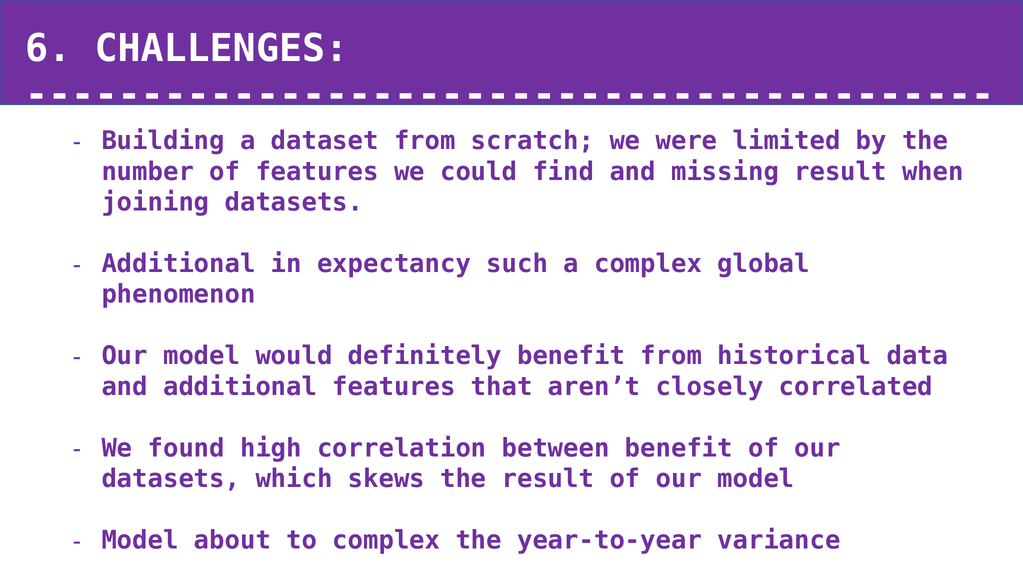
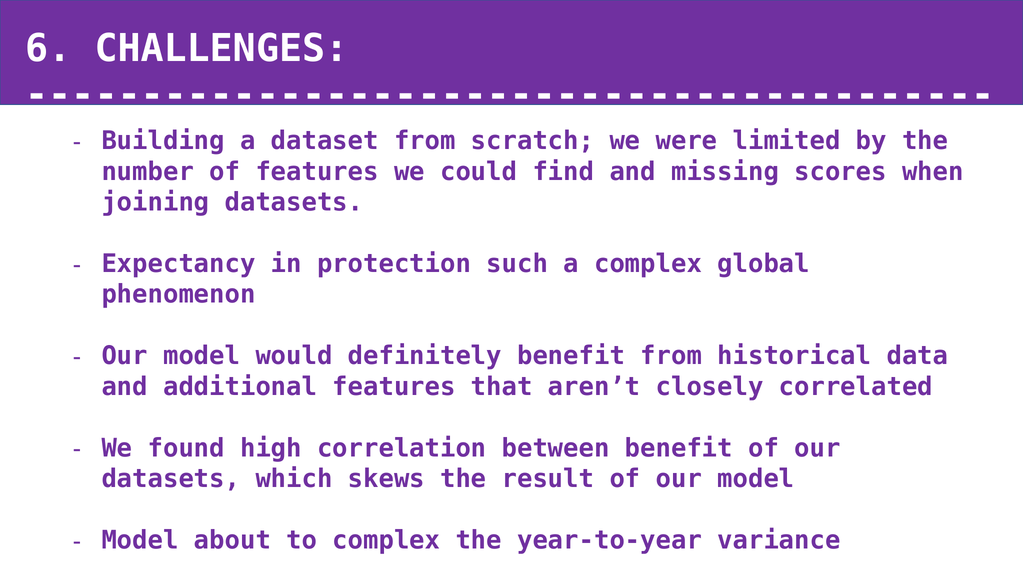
missing result: result -> scores (841, 171)
Additional: Additional -> Expectancy (179, 264)
expectancy: expectancy -> protection (394, 264)
